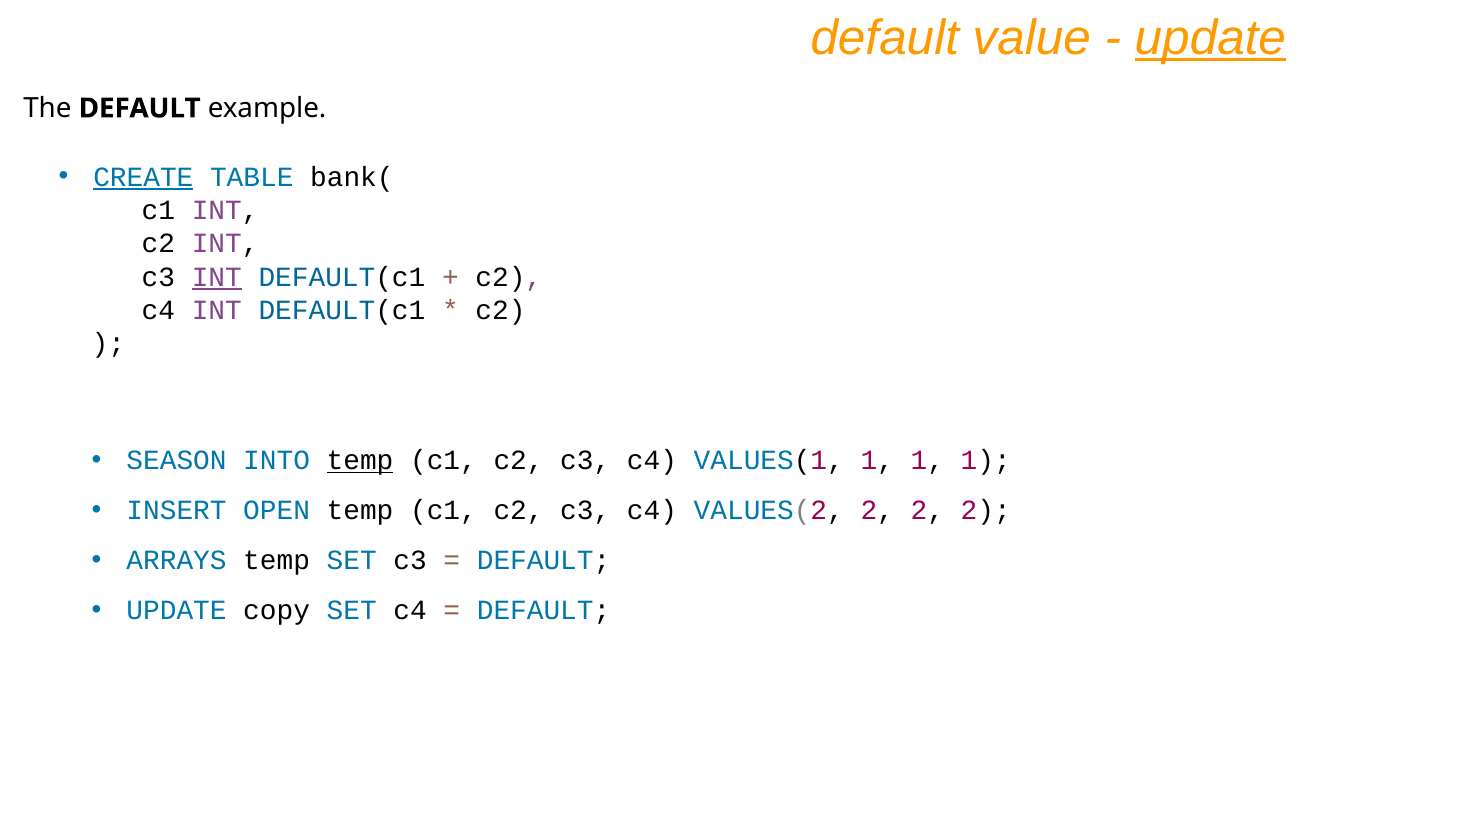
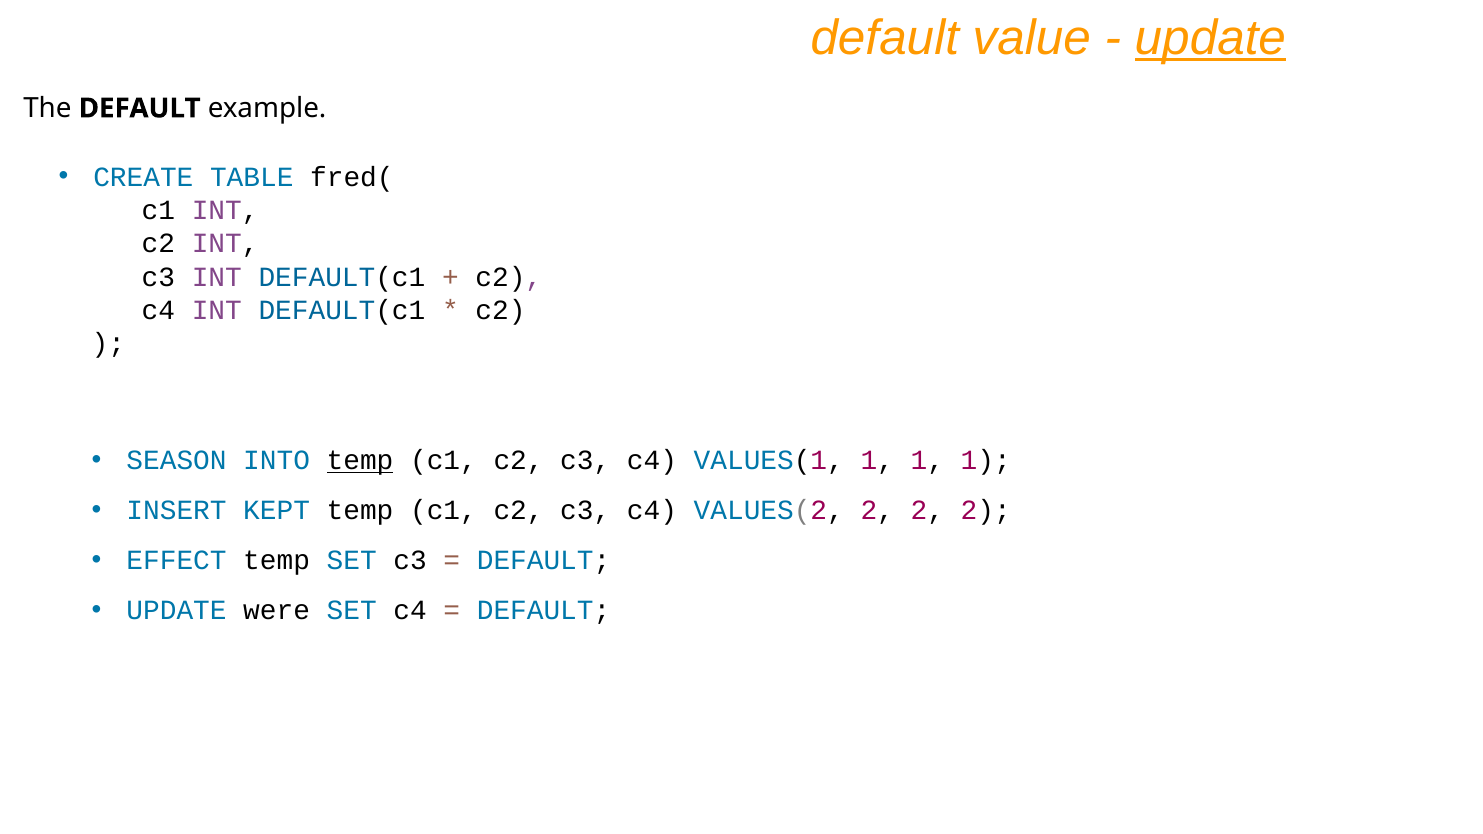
CREATE underline: present -> none (143, 177)
bank(: bank( -> fred( (352, 177)
INT underline: present -> none (217, 277)
OPEN: OPEN -> KEPT (277, 511)
ARRAYS: ARRAYS -> EFFECT (177, 561)
copy: copy -> were (277, 611)
